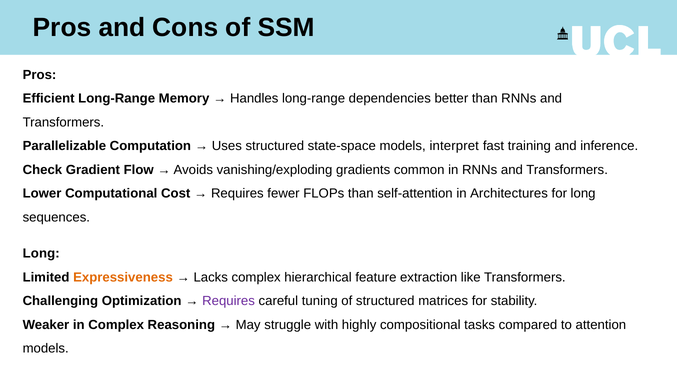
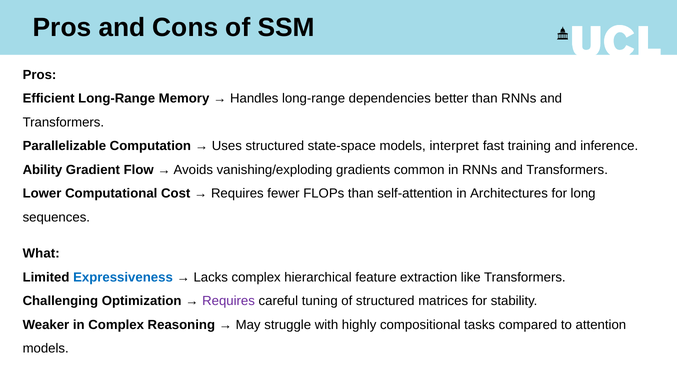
Check: Check -> Ability (42, 170)
Long: Long -> What (41, 253)
Expressiveness colour: orange -> blue (123, 277)
